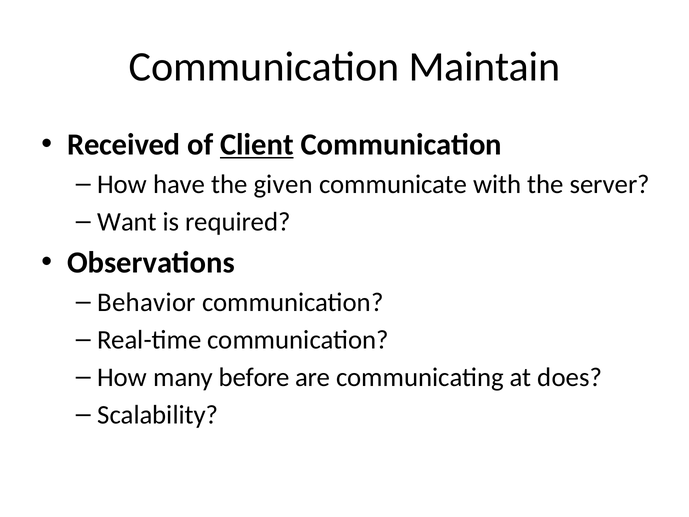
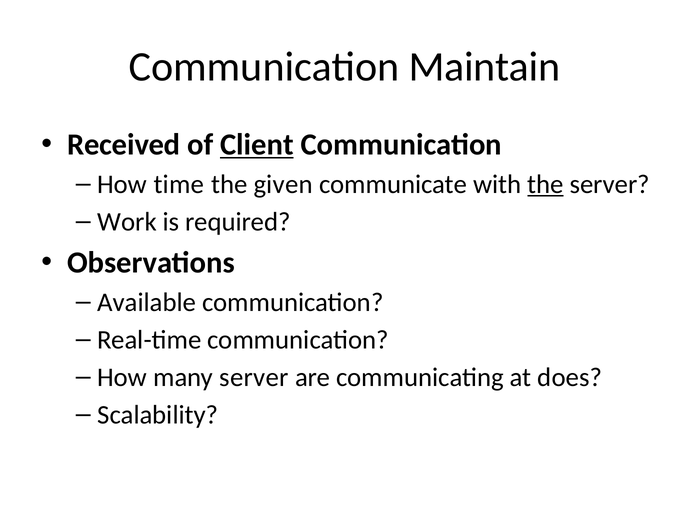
have: have -> time (179, 184)
the underline: none -> present (545, 184)
Want: Want -> Work (127, 222)
Behavior: Behavior -> Available (147, 302)
many before: before -> server (254, 377)
